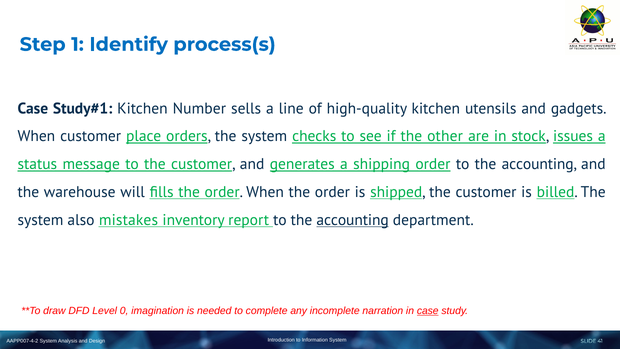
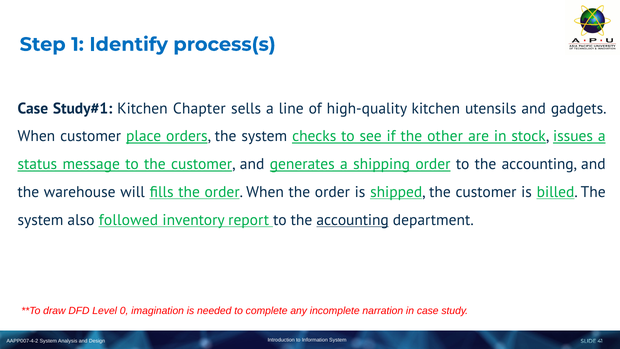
Number: Number -> Chapter (199, 108)
mistakes: mistakes -> followed (128, 220)
case underline: present -> none (428, 310)
